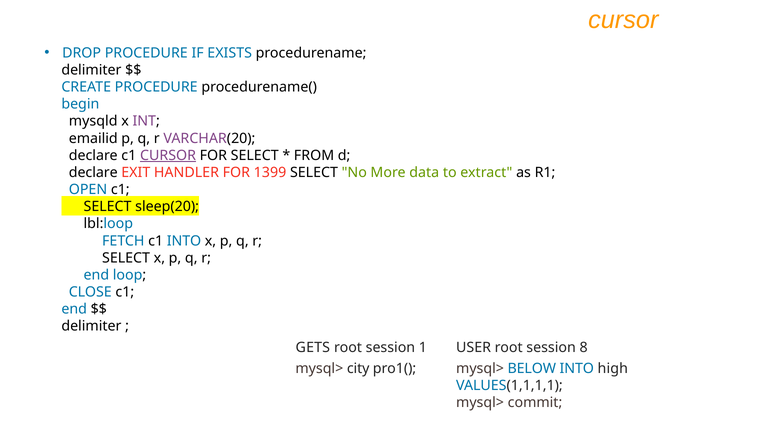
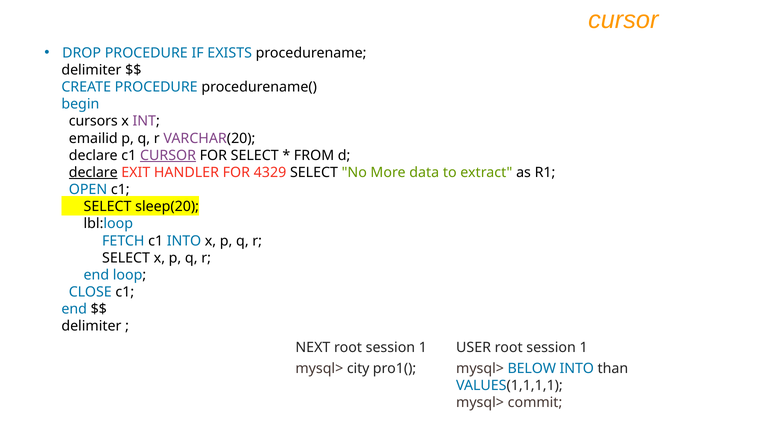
mysqld: mysqld -> cursors (93, 121)
declare underline: none -> present (93, 173)
1399: 1399 -> 4329 (270, 173)
GETS: GETS -> NEXT (313, 348)
USER root session 8: 8 -> 1 (584, 348)
high: high -> than (613, 368)
